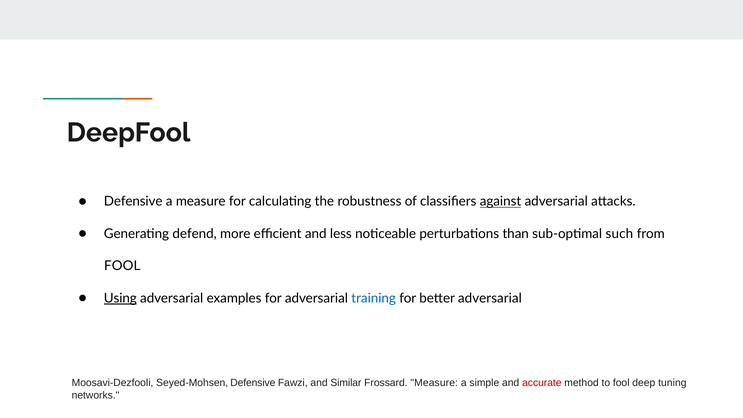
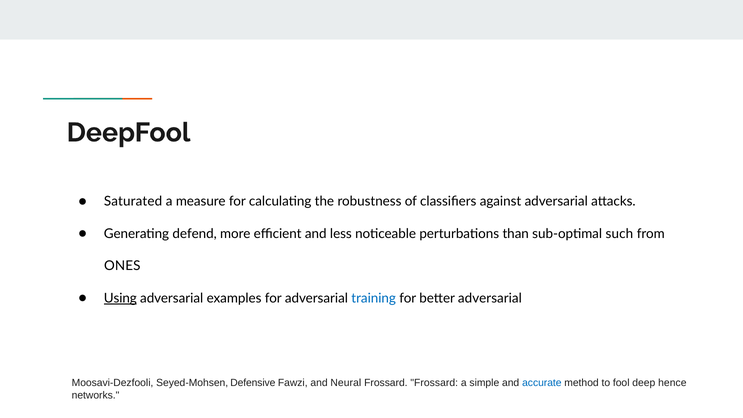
Defensive: Defensive -> Saturated (133, 201)
against underline: present -> none (501, 201)
FOOL: FOOL -> ONES (122, 266)
Similar: Similar -> Neural (346, 383)
Frossard Measure: Measure -> Frossard (434, 383)
accurate colour: red -> blue (542, 383)
tuning: tuning -> hence (672, 383)
